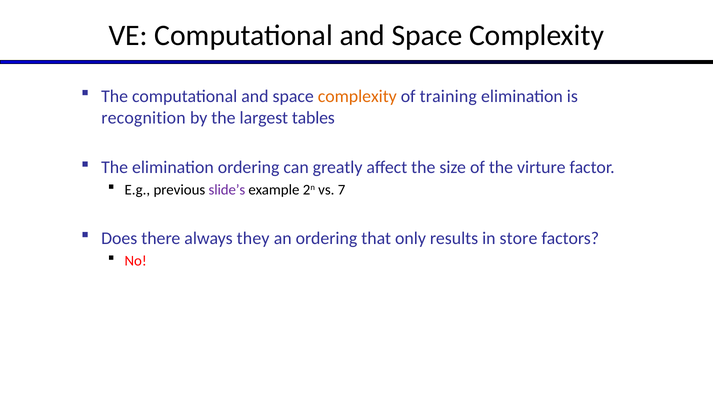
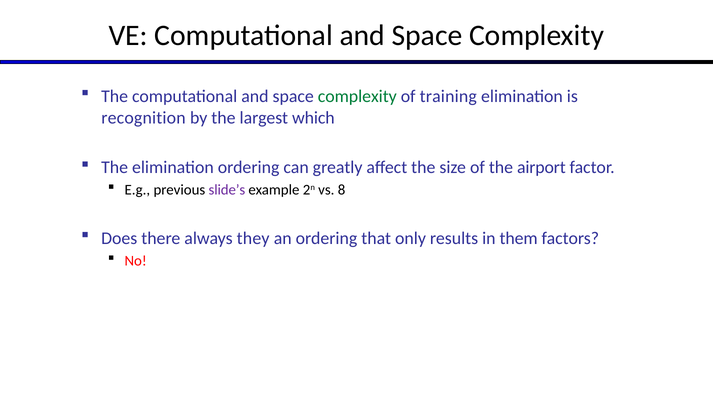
complexity colour: orange -> green (357, 96)
tables: tables -> which (313, 118)
virture: virture -> airport (541, 168)
7: 7 -> 8 (342, 190)
store: store -> them (519, 238)
